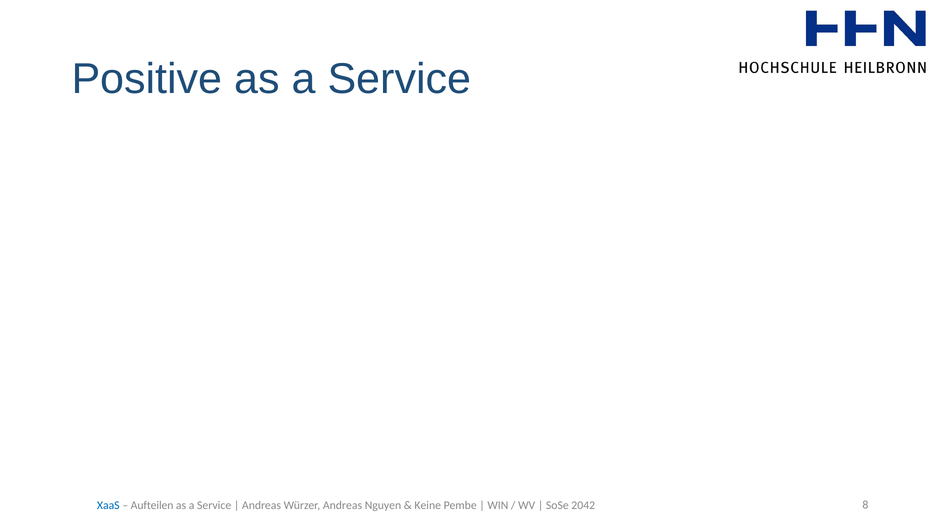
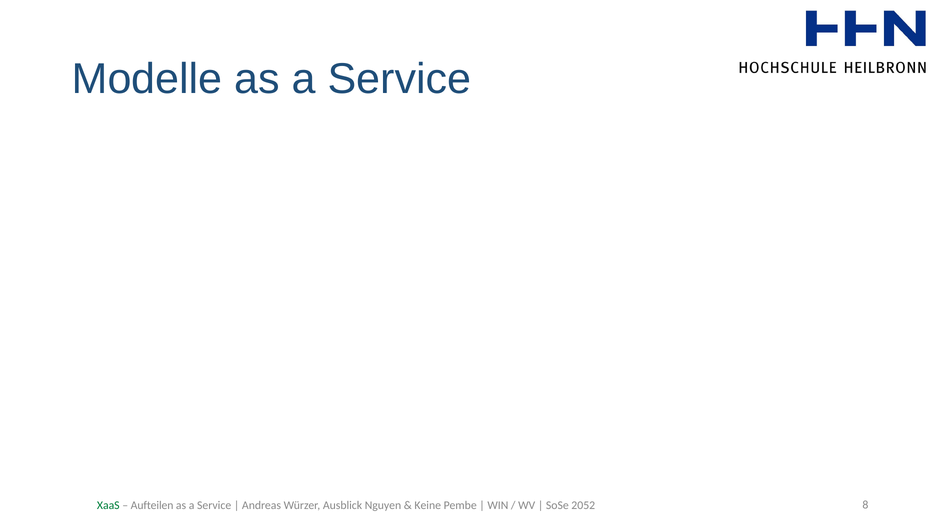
Positive: Positive -> Modelle (147, 79)
XaaS colour: blue -> green (108, 505)
Würzer Andreas: Andreas -> Ausblick (343, 505)
2042: 2042 -> 2052 (583, 505)
